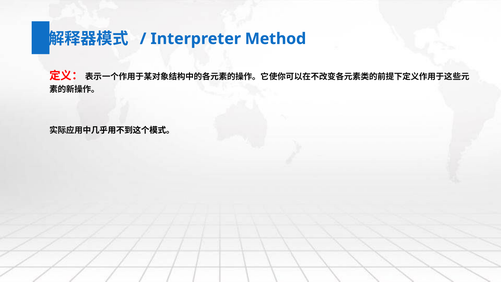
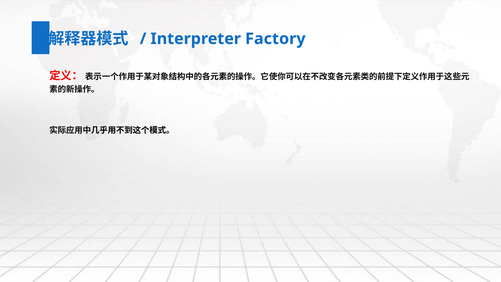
Method: Method -> Factory (275, 39)
